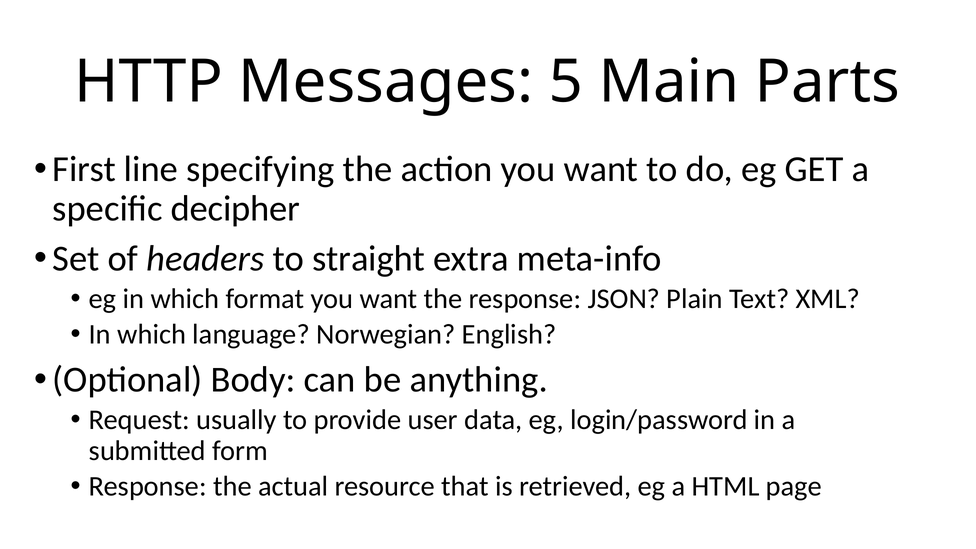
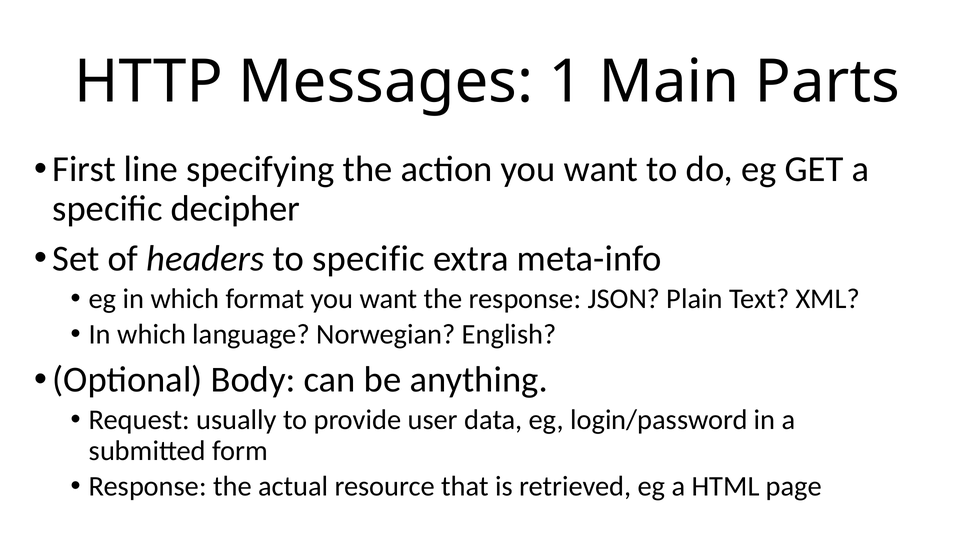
5: 5 -> 1 (566, 82)
to straight: straight -> specific (368, 259)
